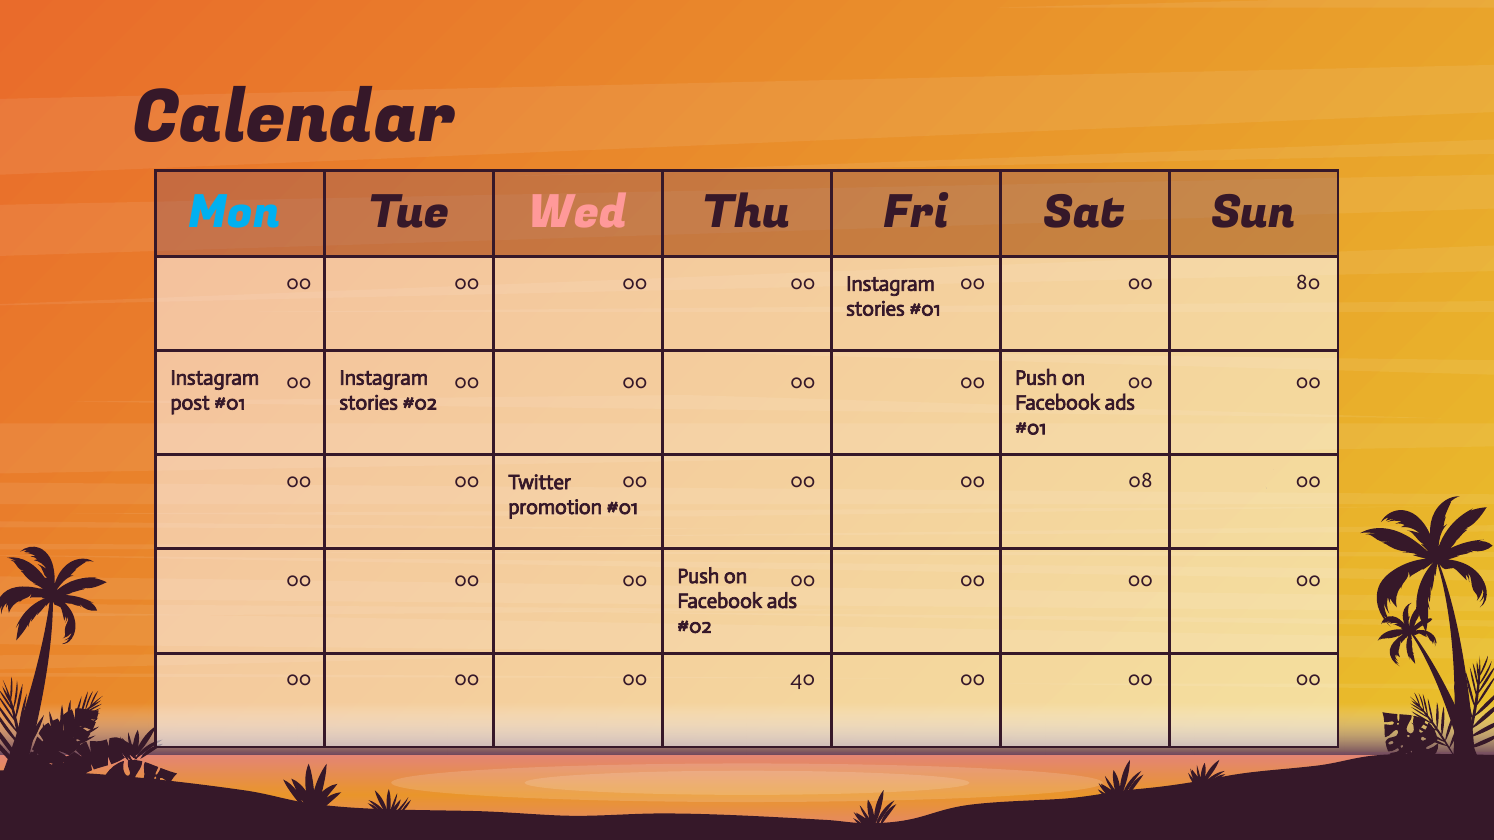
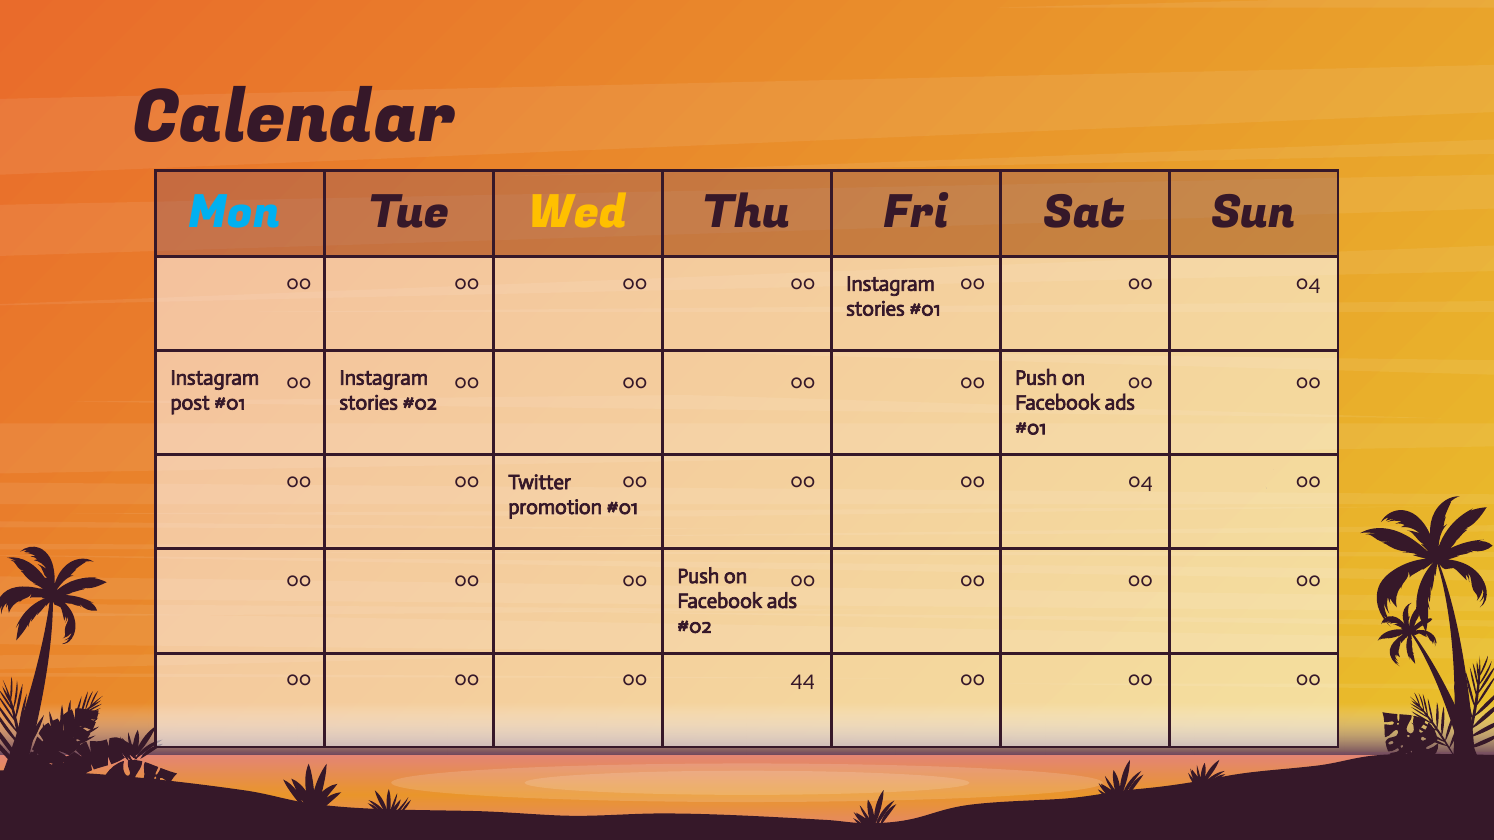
Wed colour: pink -> yellow (578, 213)
80: 80 -> 04 (1308, 283)
08: 08 -> 04 (1140, 481)
40: 40 -> 44 (803, 679)
